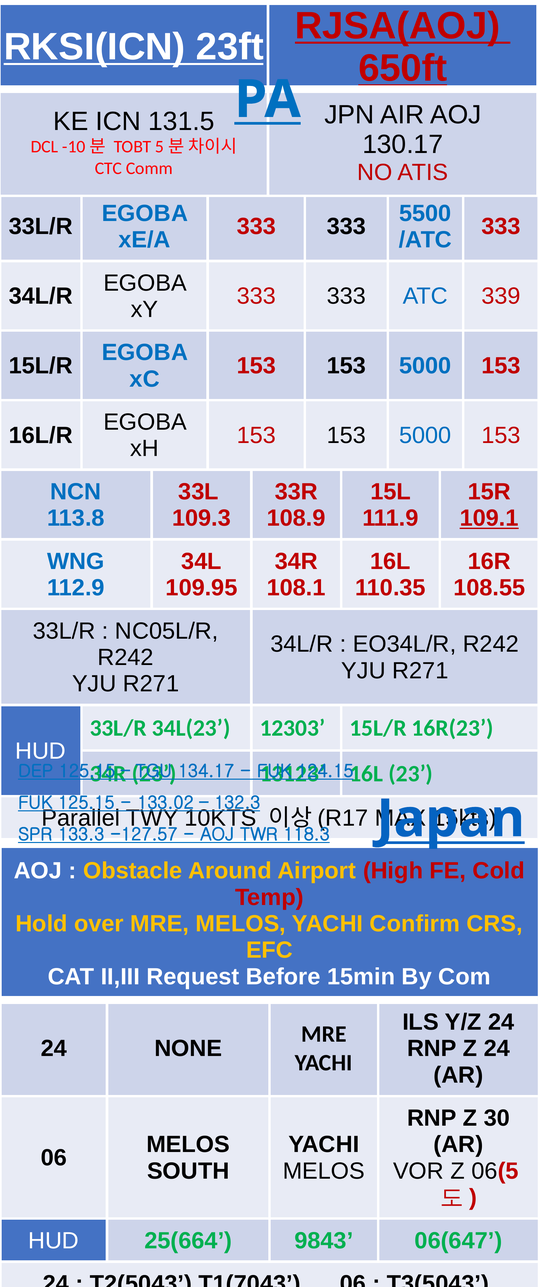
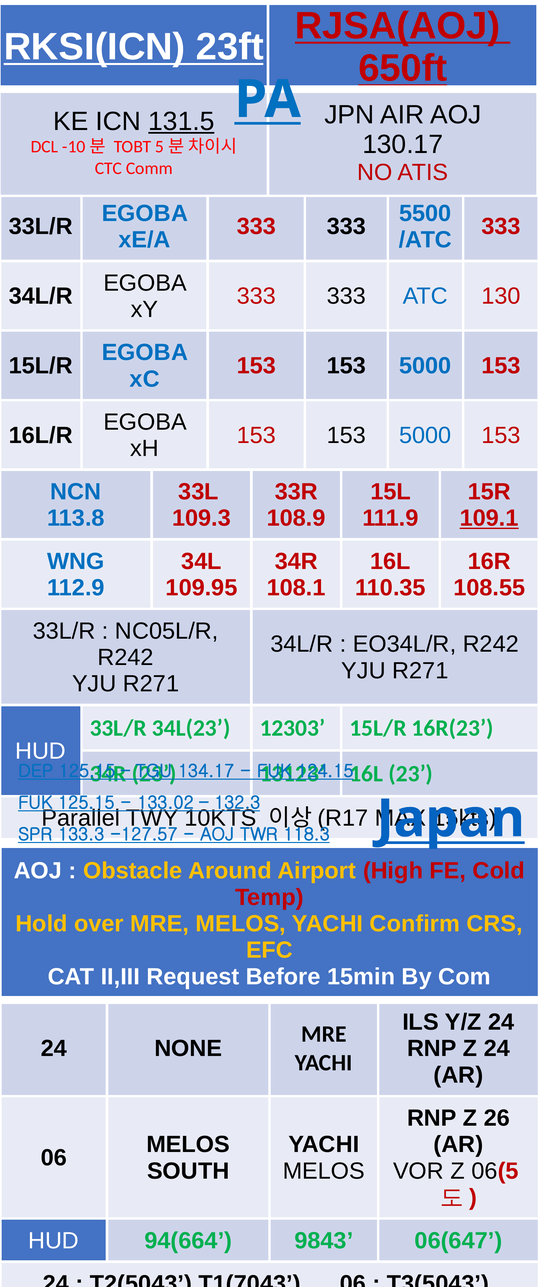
131.5 underline: none -> present (181, 121)
339: 339 -> 130 (501, 296)
30: 30 -> 26 (497, 1118)
25(664: 25(664 -> 94(664 (188, 1241)
